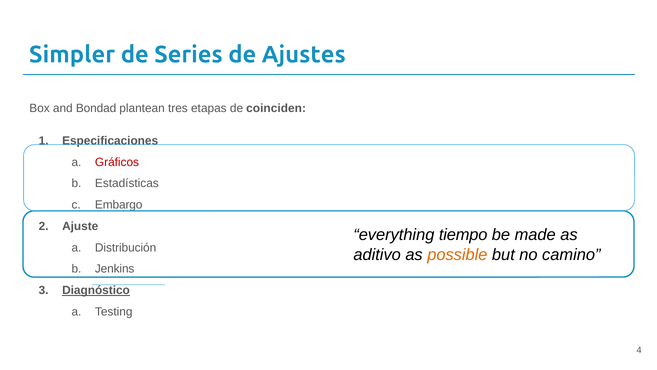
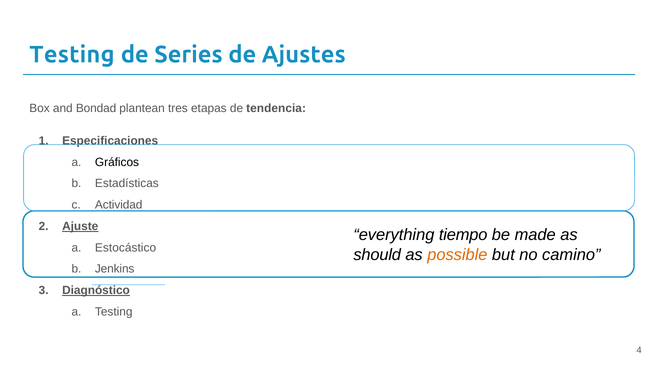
Simpler: Simpler -> Testing (72, 54)
coinciden: coinciden -> tendencia (276, 108)
Gráficos colour: red -> black (117, 162)
Embargo: Embargo -> Actividad (119, 205)
Ajuste underline: none -> present (80, 226)
Distribución: Distribución -> Estocástico (126, 247)
aditivo: aditivo -> should (377, 254)
